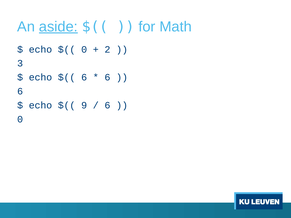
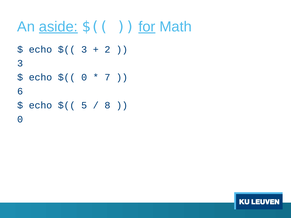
for underline: none -> present (147, 27)
0: 0 -> 3 (84, 49)
6: 6 -> 0 (84, 77)
6: 6 -> 7 (107, 77)
9: 9 -> 5 (84, 105)
6: 6 -> 8 (107, 105)
